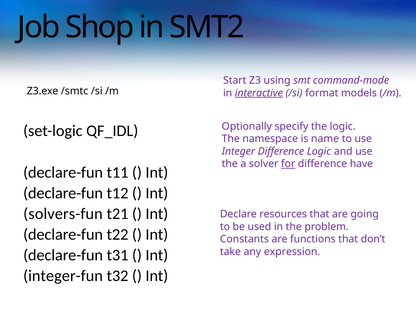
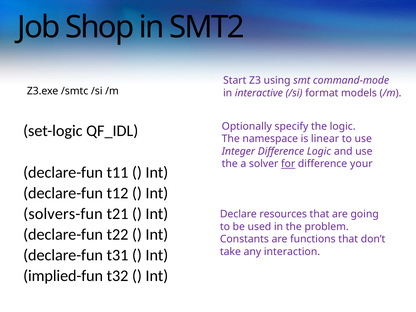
interactive underline: present -> none (259, 93)
name: name -> linear (325, 139)
have: have -> your (361, 164)
expression: expression -> interaction (292, 252)
integer-fun: integer-fun -> implied-fun (63, 276)
